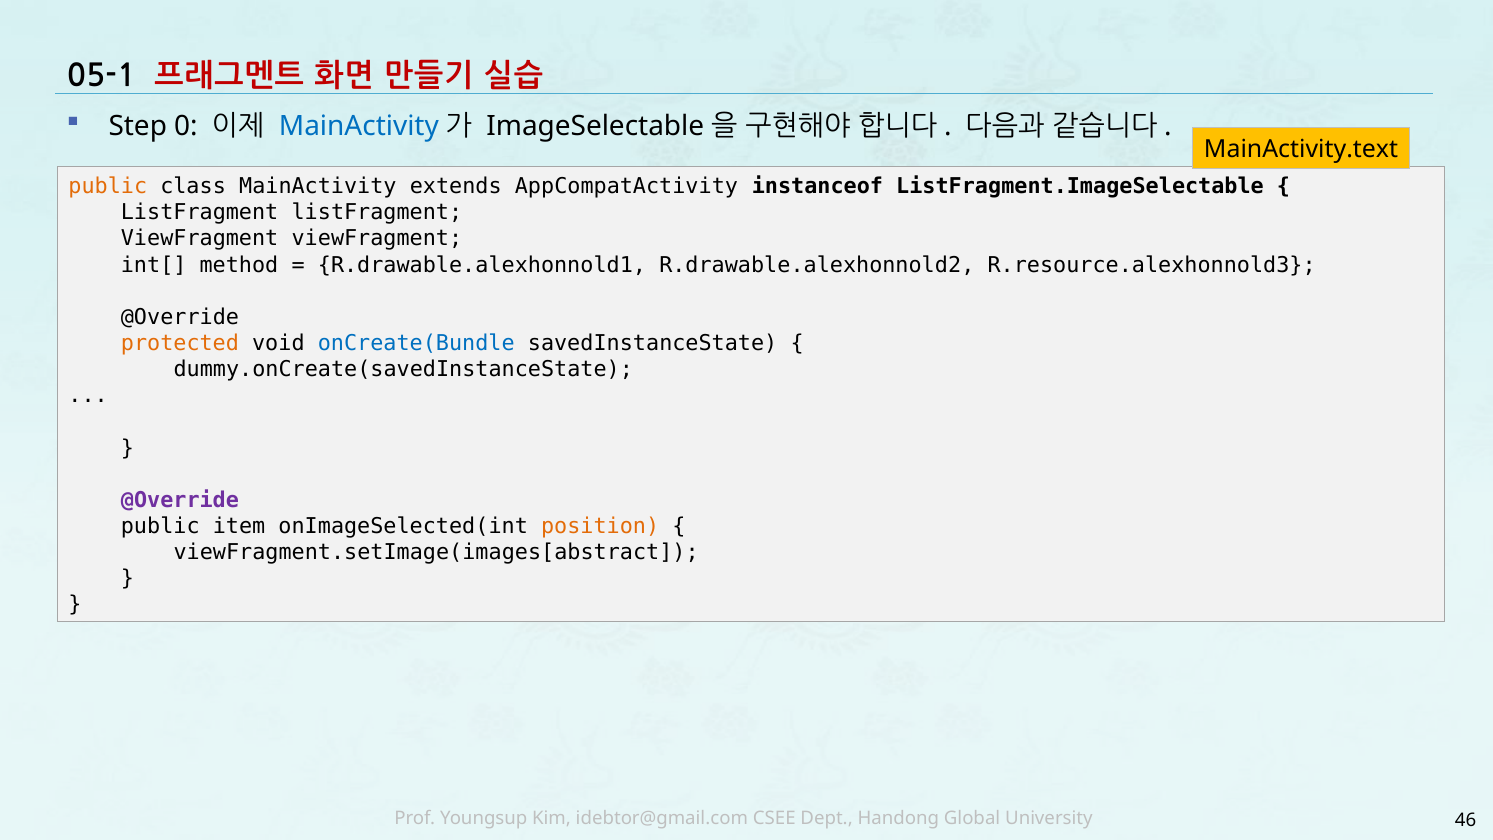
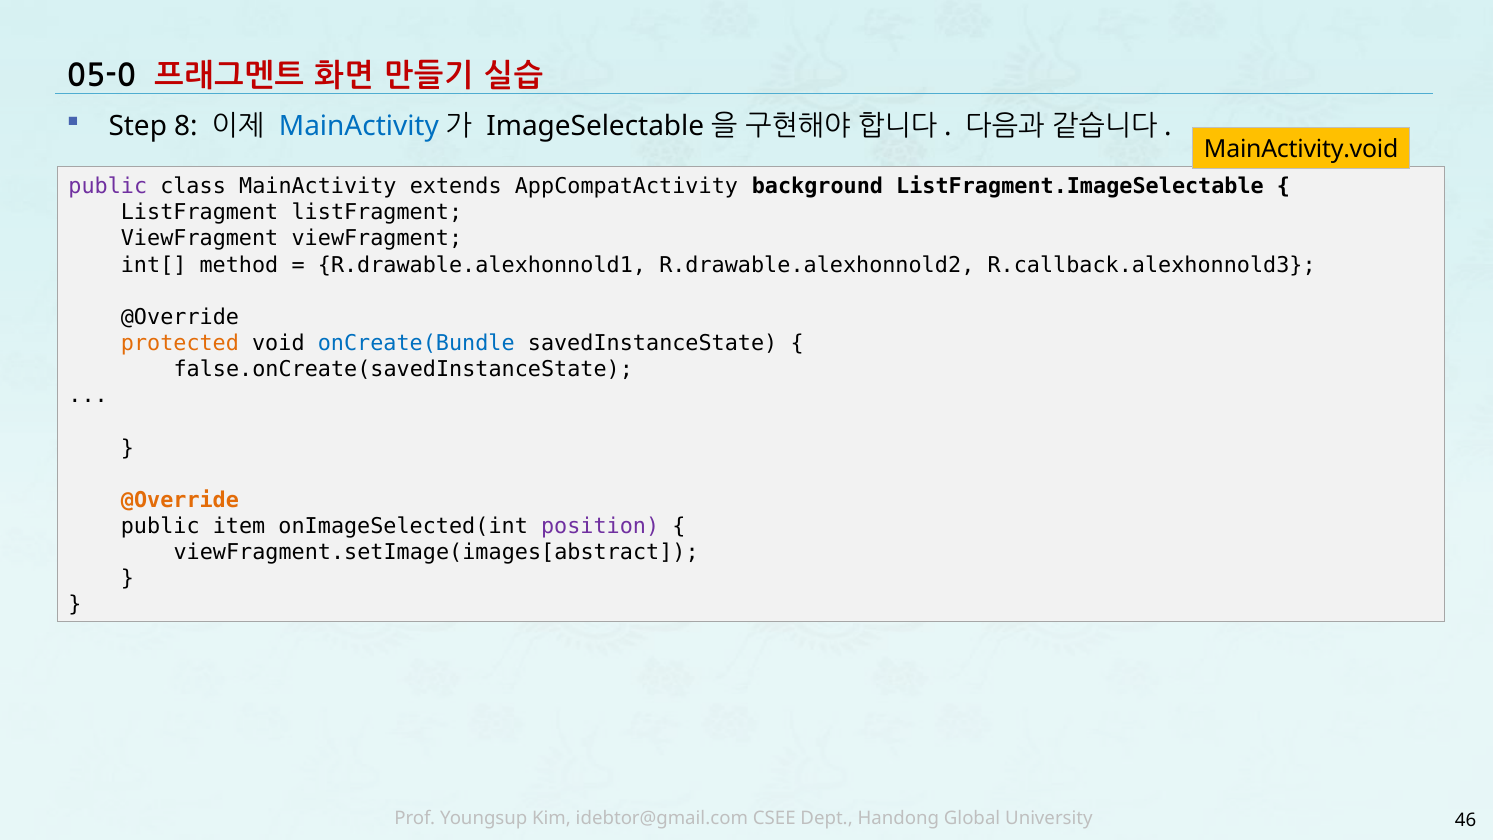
05-1: 05-1 -> 05-0 (101, 77)
0: 0 -> 8 (186, 127)
MainActivity.text: MainActivity.text -> MainActivity.void (1301, 150)
public colour: orange -> purple (108, 186)
instanceof: instanceof -> background (817, 186)
R.resource.alexhonnold3: R.resource.alexhonnold3 -> R.callback.alexhonnold3 (1152, 265)
dummy.onCreate(savedInstanceState: dummy.onCreate(savedInstanceState -> false.onCreate(savedInstanceState (403, 369)
@Override colour: purple -> orange (180, 500)
position colour: orange -> purple (600, 526)
